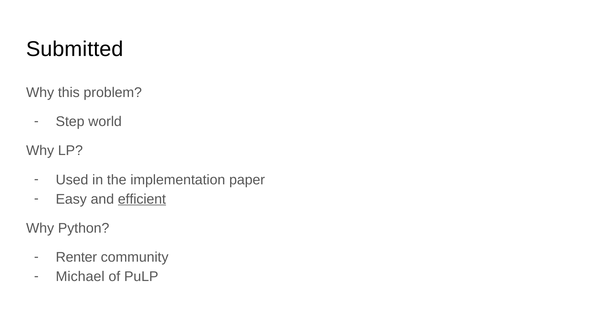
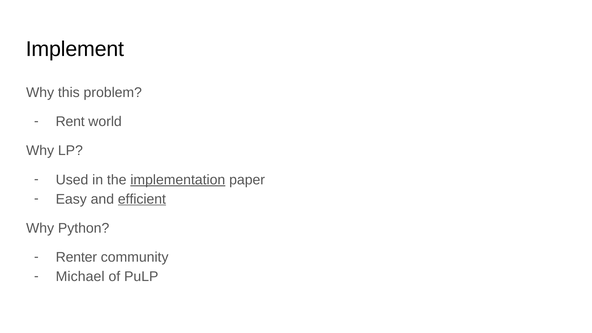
Submitted: Submitted -> Implement (75, 49)
Step: Step -> Rent (70, 122)
implementation underline: none -> present (178, 180)
